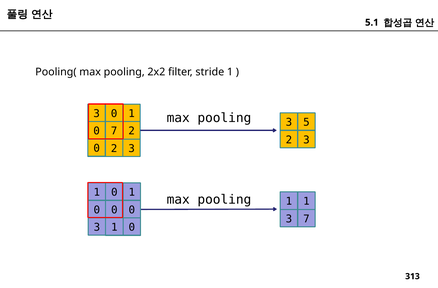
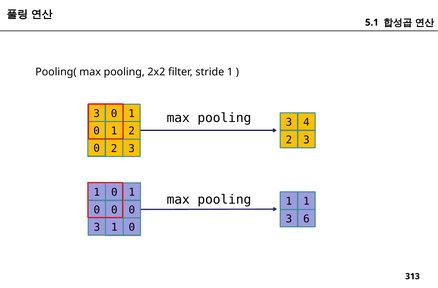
5: 5 -> 4 (306, 122)
7: 7 -> 1 (114, 131)
3 7: 7 -> 6 (306, 219)
